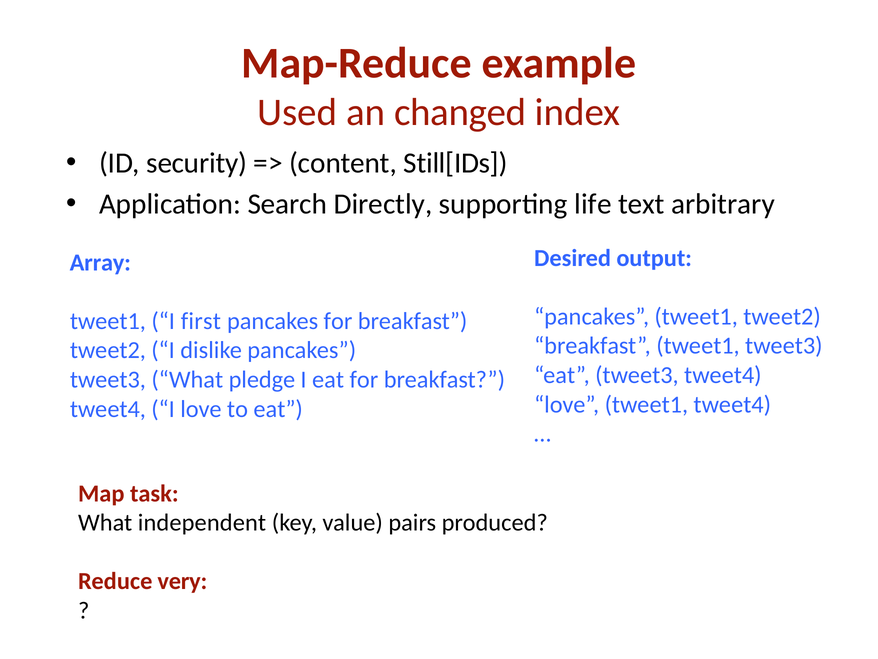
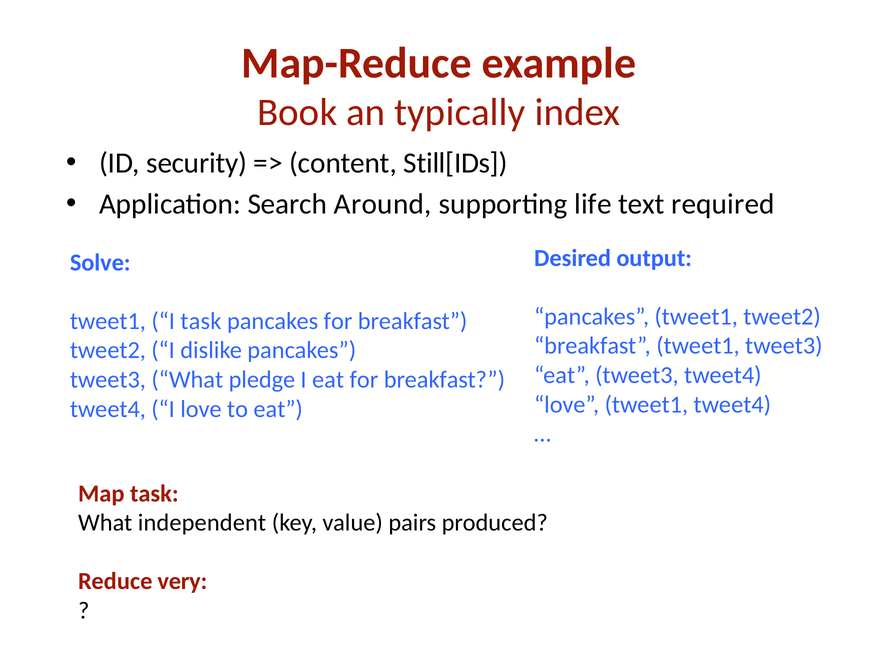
Used: Used -> Book (297, 112)
changed: changed -> typically (460, 112)
Directly: Directly -> Around (383, 204)
arbitrary: arbitrary -> required (723, 204)
Array: Array -> Solve (100, 262)
I first: first -> task (201, 321)
